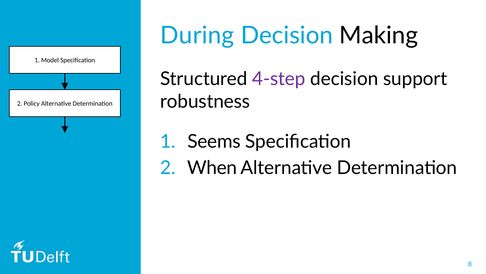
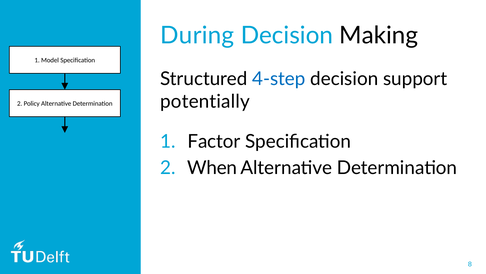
4-step colour: purple -> blue (279, 79)
robustness: robustness -> potentially (205, 101)
Seems: Seems -> Factor (214, 141)
